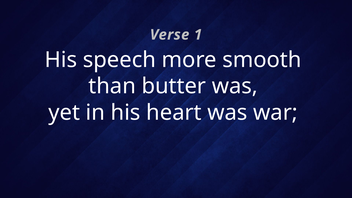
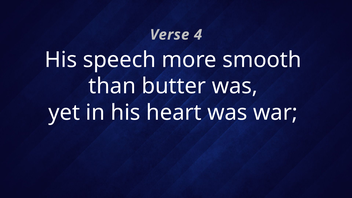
1: 1 -> 4 (198, 35)
